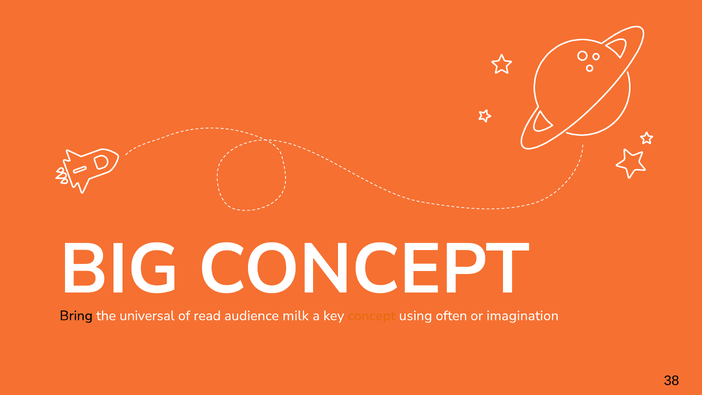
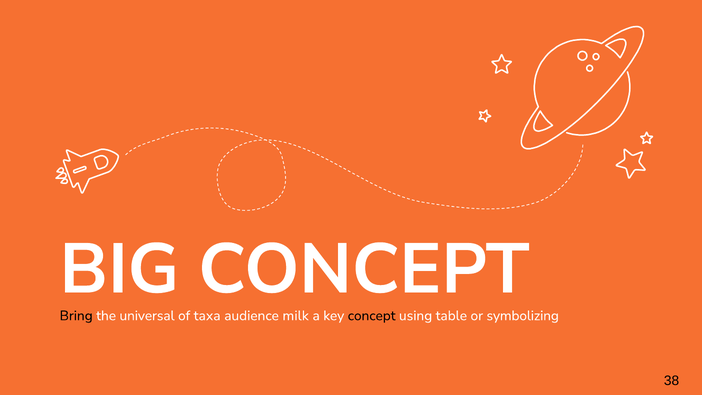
read: read -> taxa (207, 316)
concept colour: orange -> black (372, 316)
often: often -> table (451, 316)
imagination: imagination -> symbolizing (523, 316)
